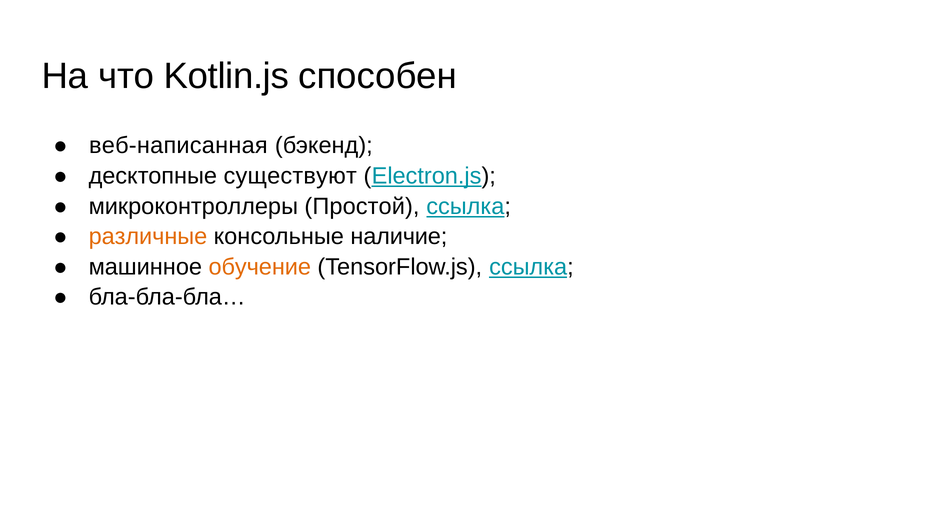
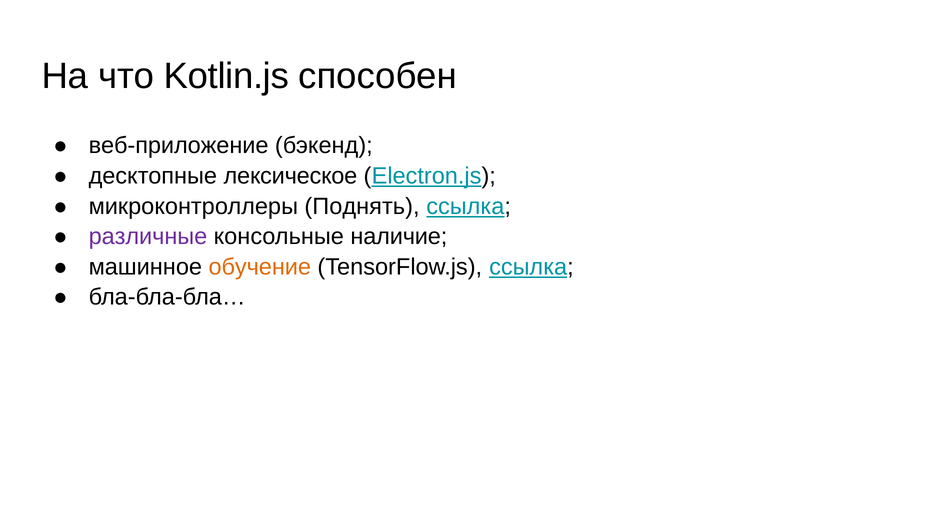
веб-написанная: веб-написанная -> веб-приложение (179, 146)
существуют: существуют -> лексическое (290, 176)
Простой: Простой -> Поднять (362, 206)
различные colour: orange -> purple (148, 237)
